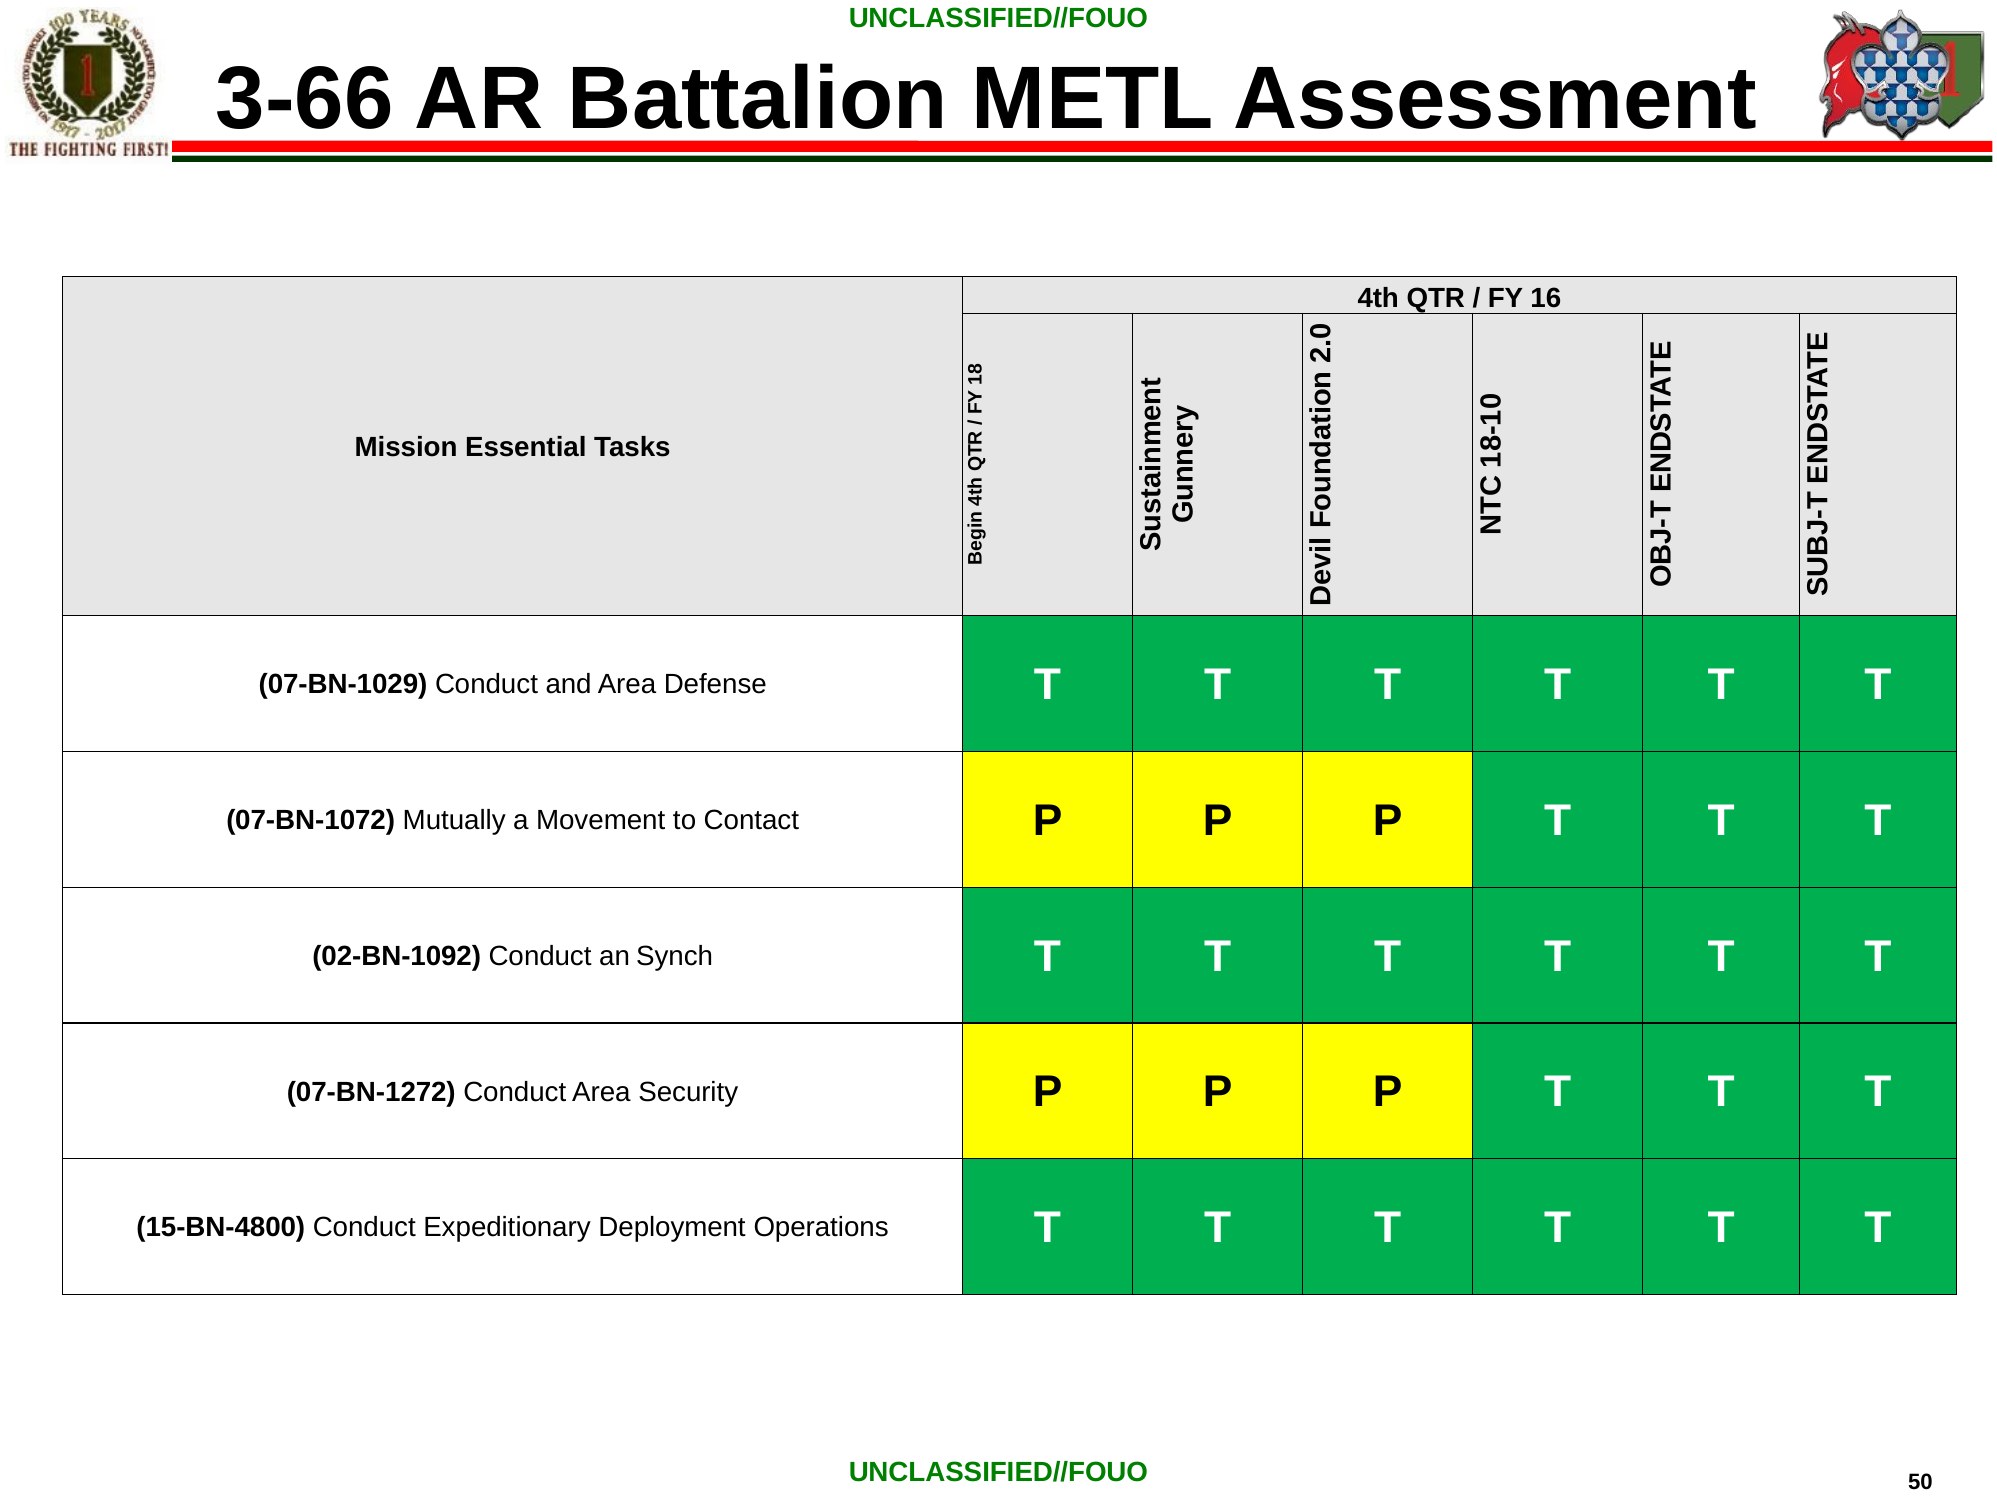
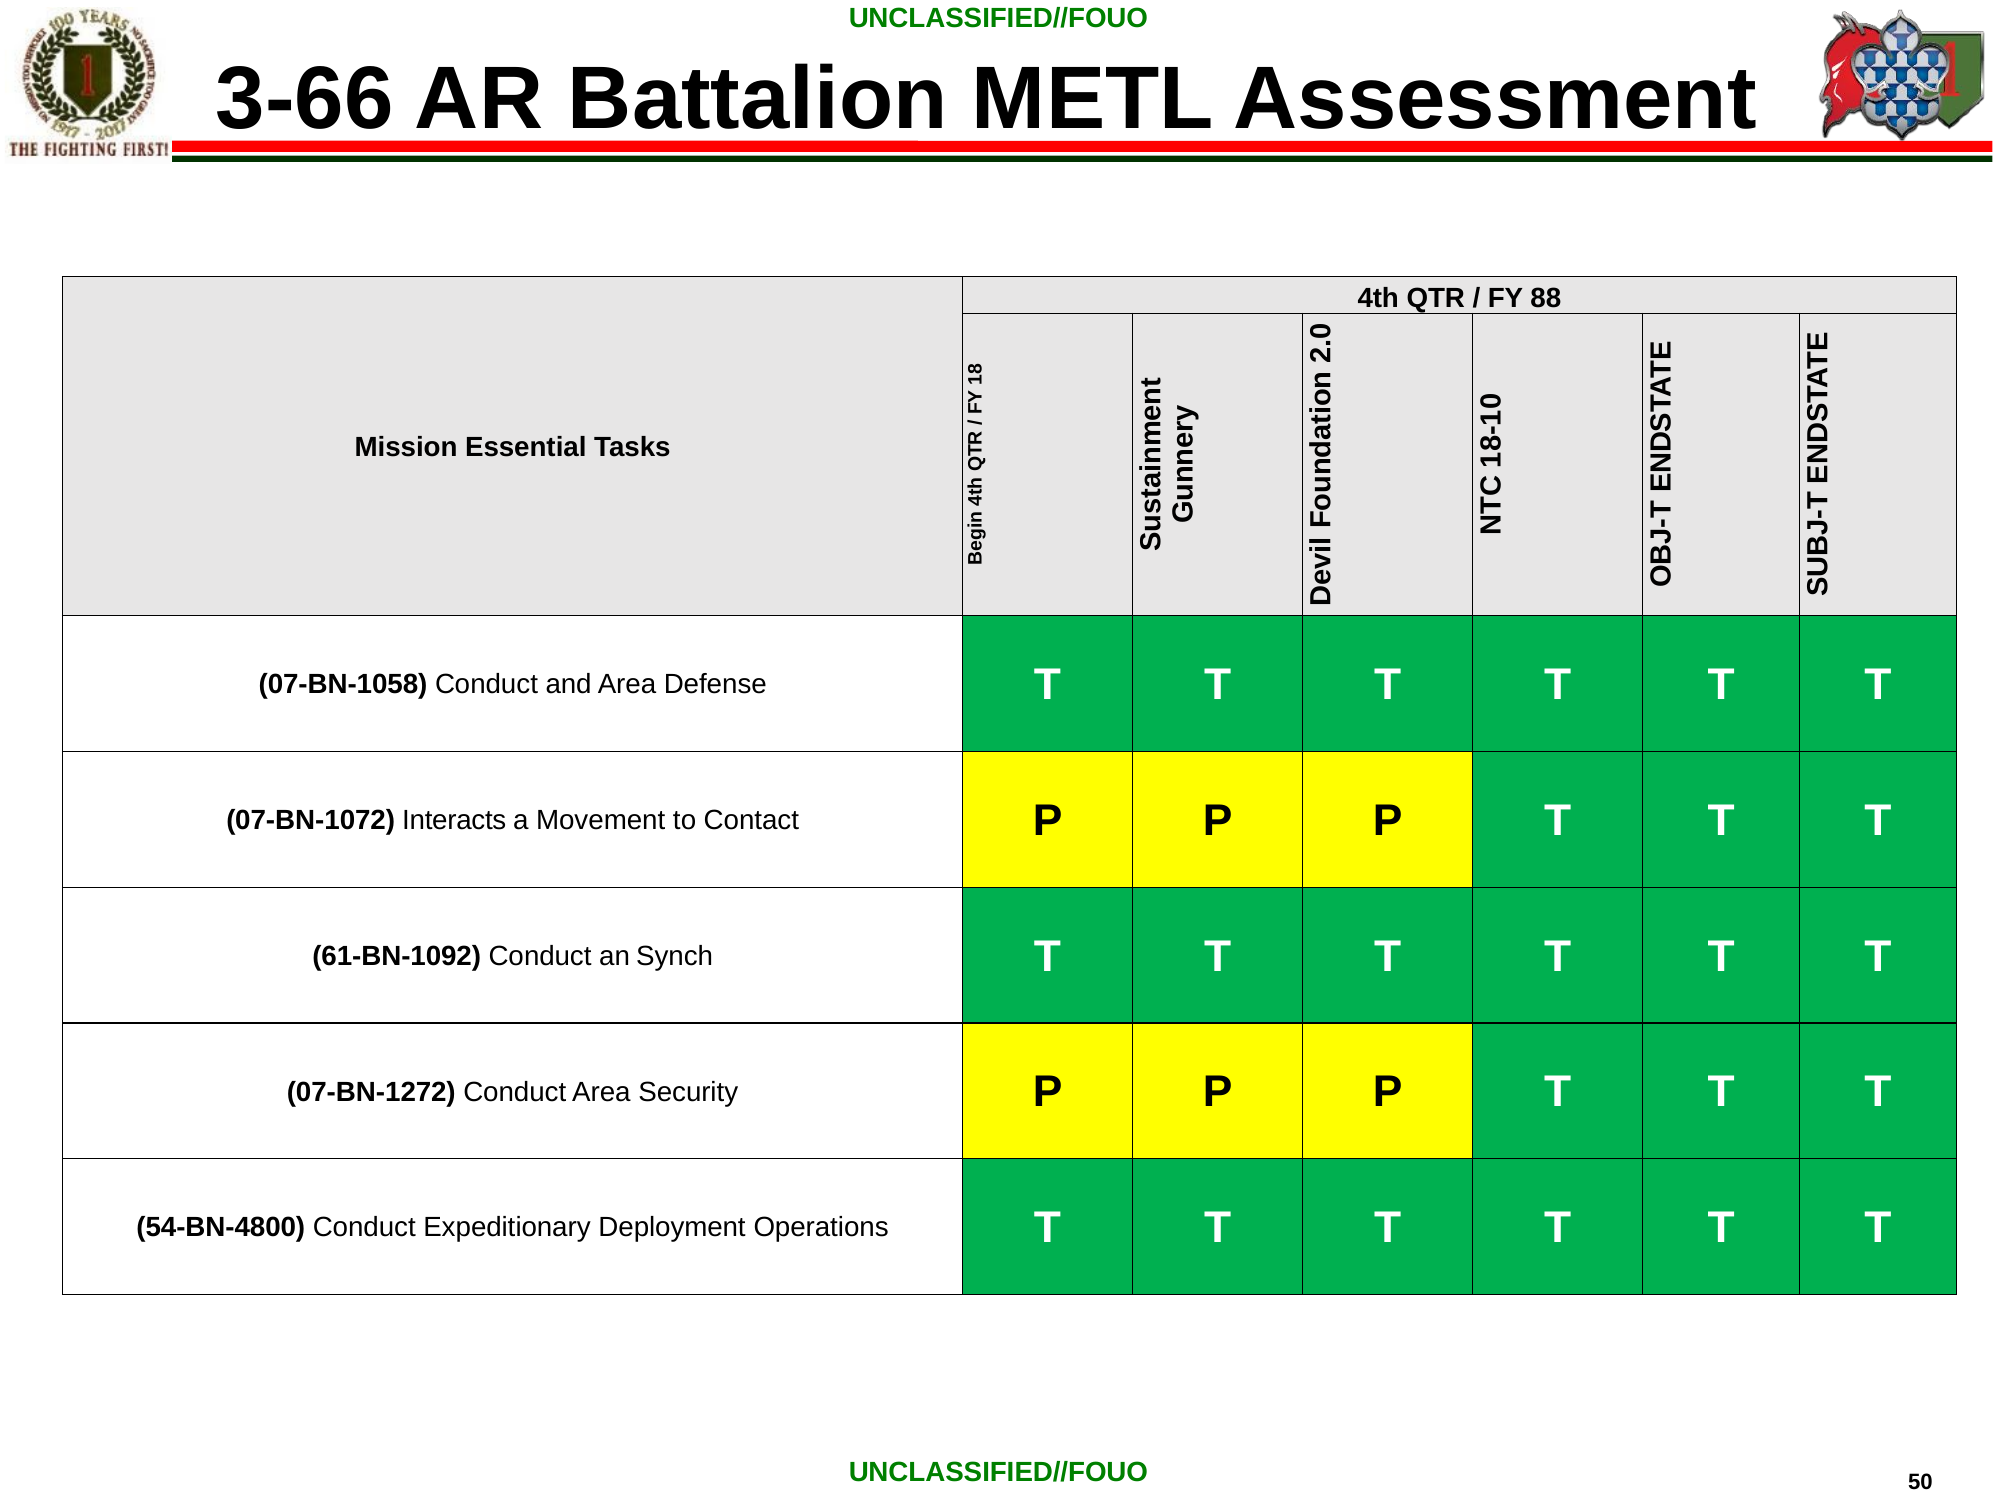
16: 16 -> 88 (1546, 298)
07-BN-1029: 07-BN-1029 -> 07-BN-1058 (343, 685)
Mutually: Mutually -> Interacts (454, 820)
02-BN-1092: 02-BN-1092 -> 61-BN-1092 (397, 956)
15-BN-4800: 15-BN-4800 -> 54-BN-4800 (221, 1227)
